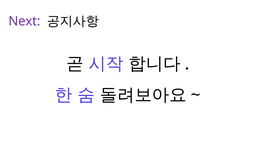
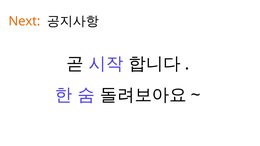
Next colour: purple -> orange (24, 21)
